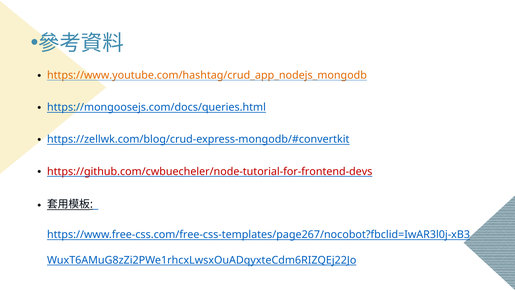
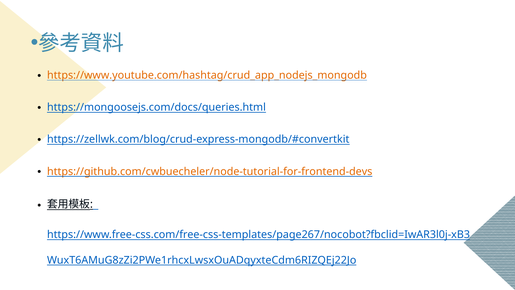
https://github.com/cwbuecheler/node-tutorial-for-frontend-devs colour: red -> orange (210, 171)
